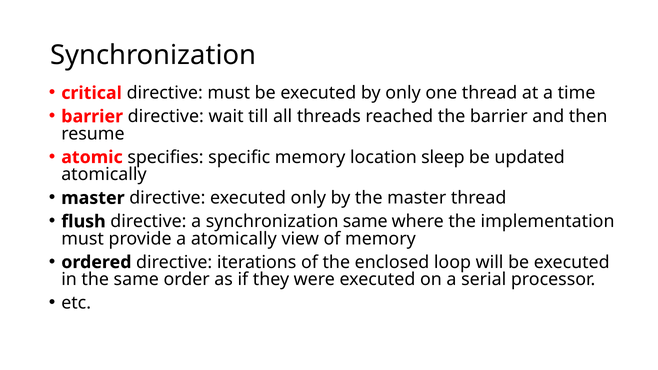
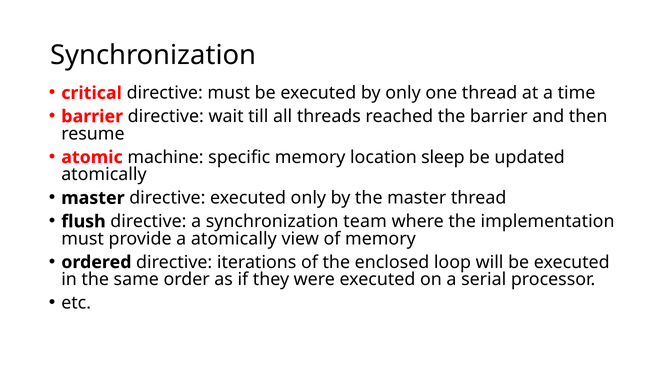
specifies: specifies -> machine (166, 157)
synchronization same: same -> team (365, 222)
